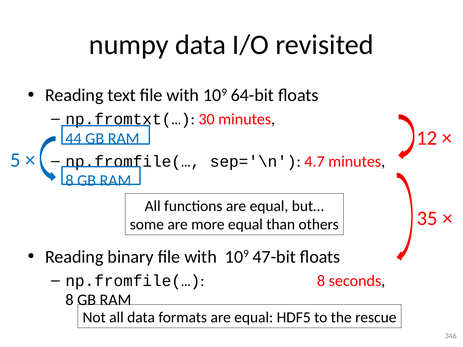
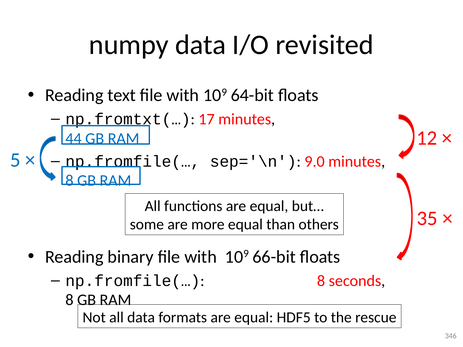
30: 30 -> 17 (207, 119)
4.7: 4.7 -> 9.0 (315, 162)
47-bit: 47-bit -> 66-bit (274, 257)
